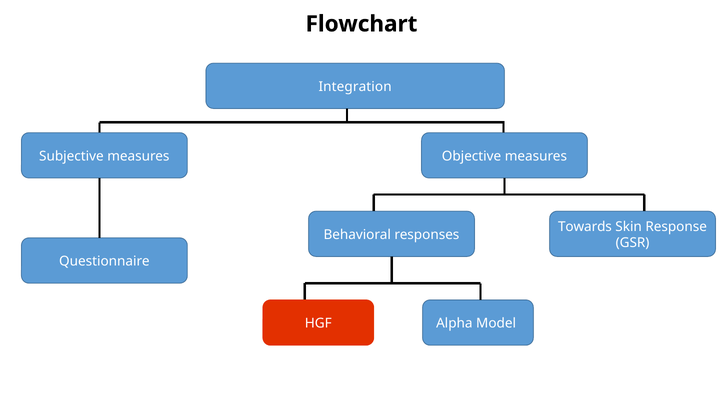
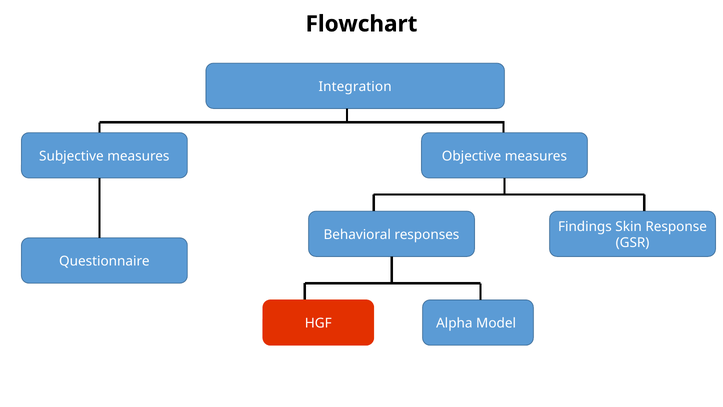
Towards: Towards -> Findings (585, 226)
